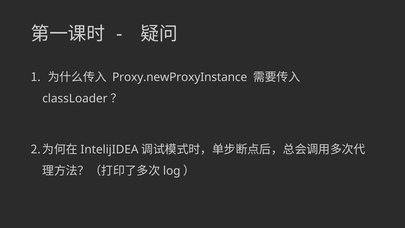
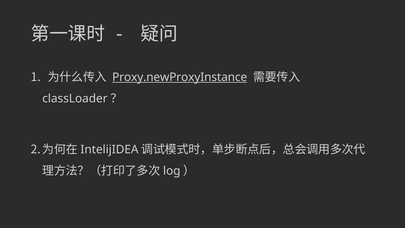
Proxy.newProxyInstance underline: none -> present (180, 77)
